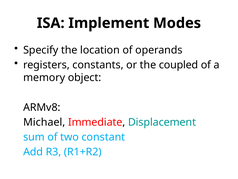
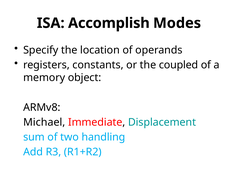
Implement: Implement -> Accomplish (109, 23)
constant: constant -> handling (103, 137)
